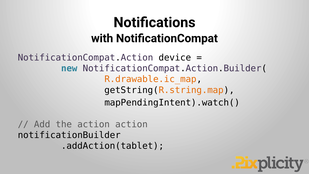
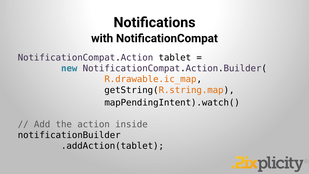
device: device -> tablet (175, 58)
action action: action -> inside (131, 124)
